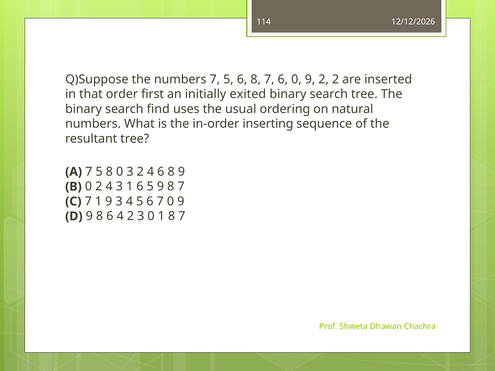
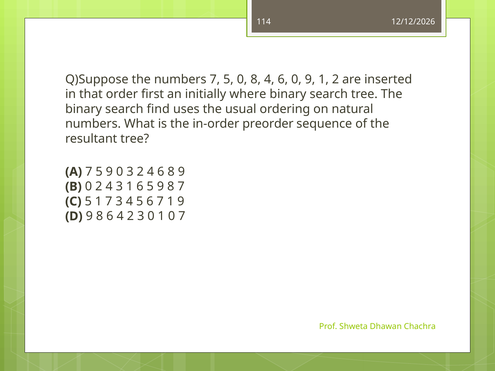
7 5 6: 6 -> 0 (242, 79)
7: 7 -> 4 (269, 79)
9 2: 2 -> 1 (324, 79)
exited: exited -> where (248, 94)
inserting: inserting -> preorder (268, 124)
7 5 8: 8 -> 9 (109, 172)
C 7: 7 -> 5 (88, 202)
1 9: 9 -> 7 (109, 202)
7 0: 0 -> 1 (171, 202)
1 8: 8 -> 0 (172, 216)
